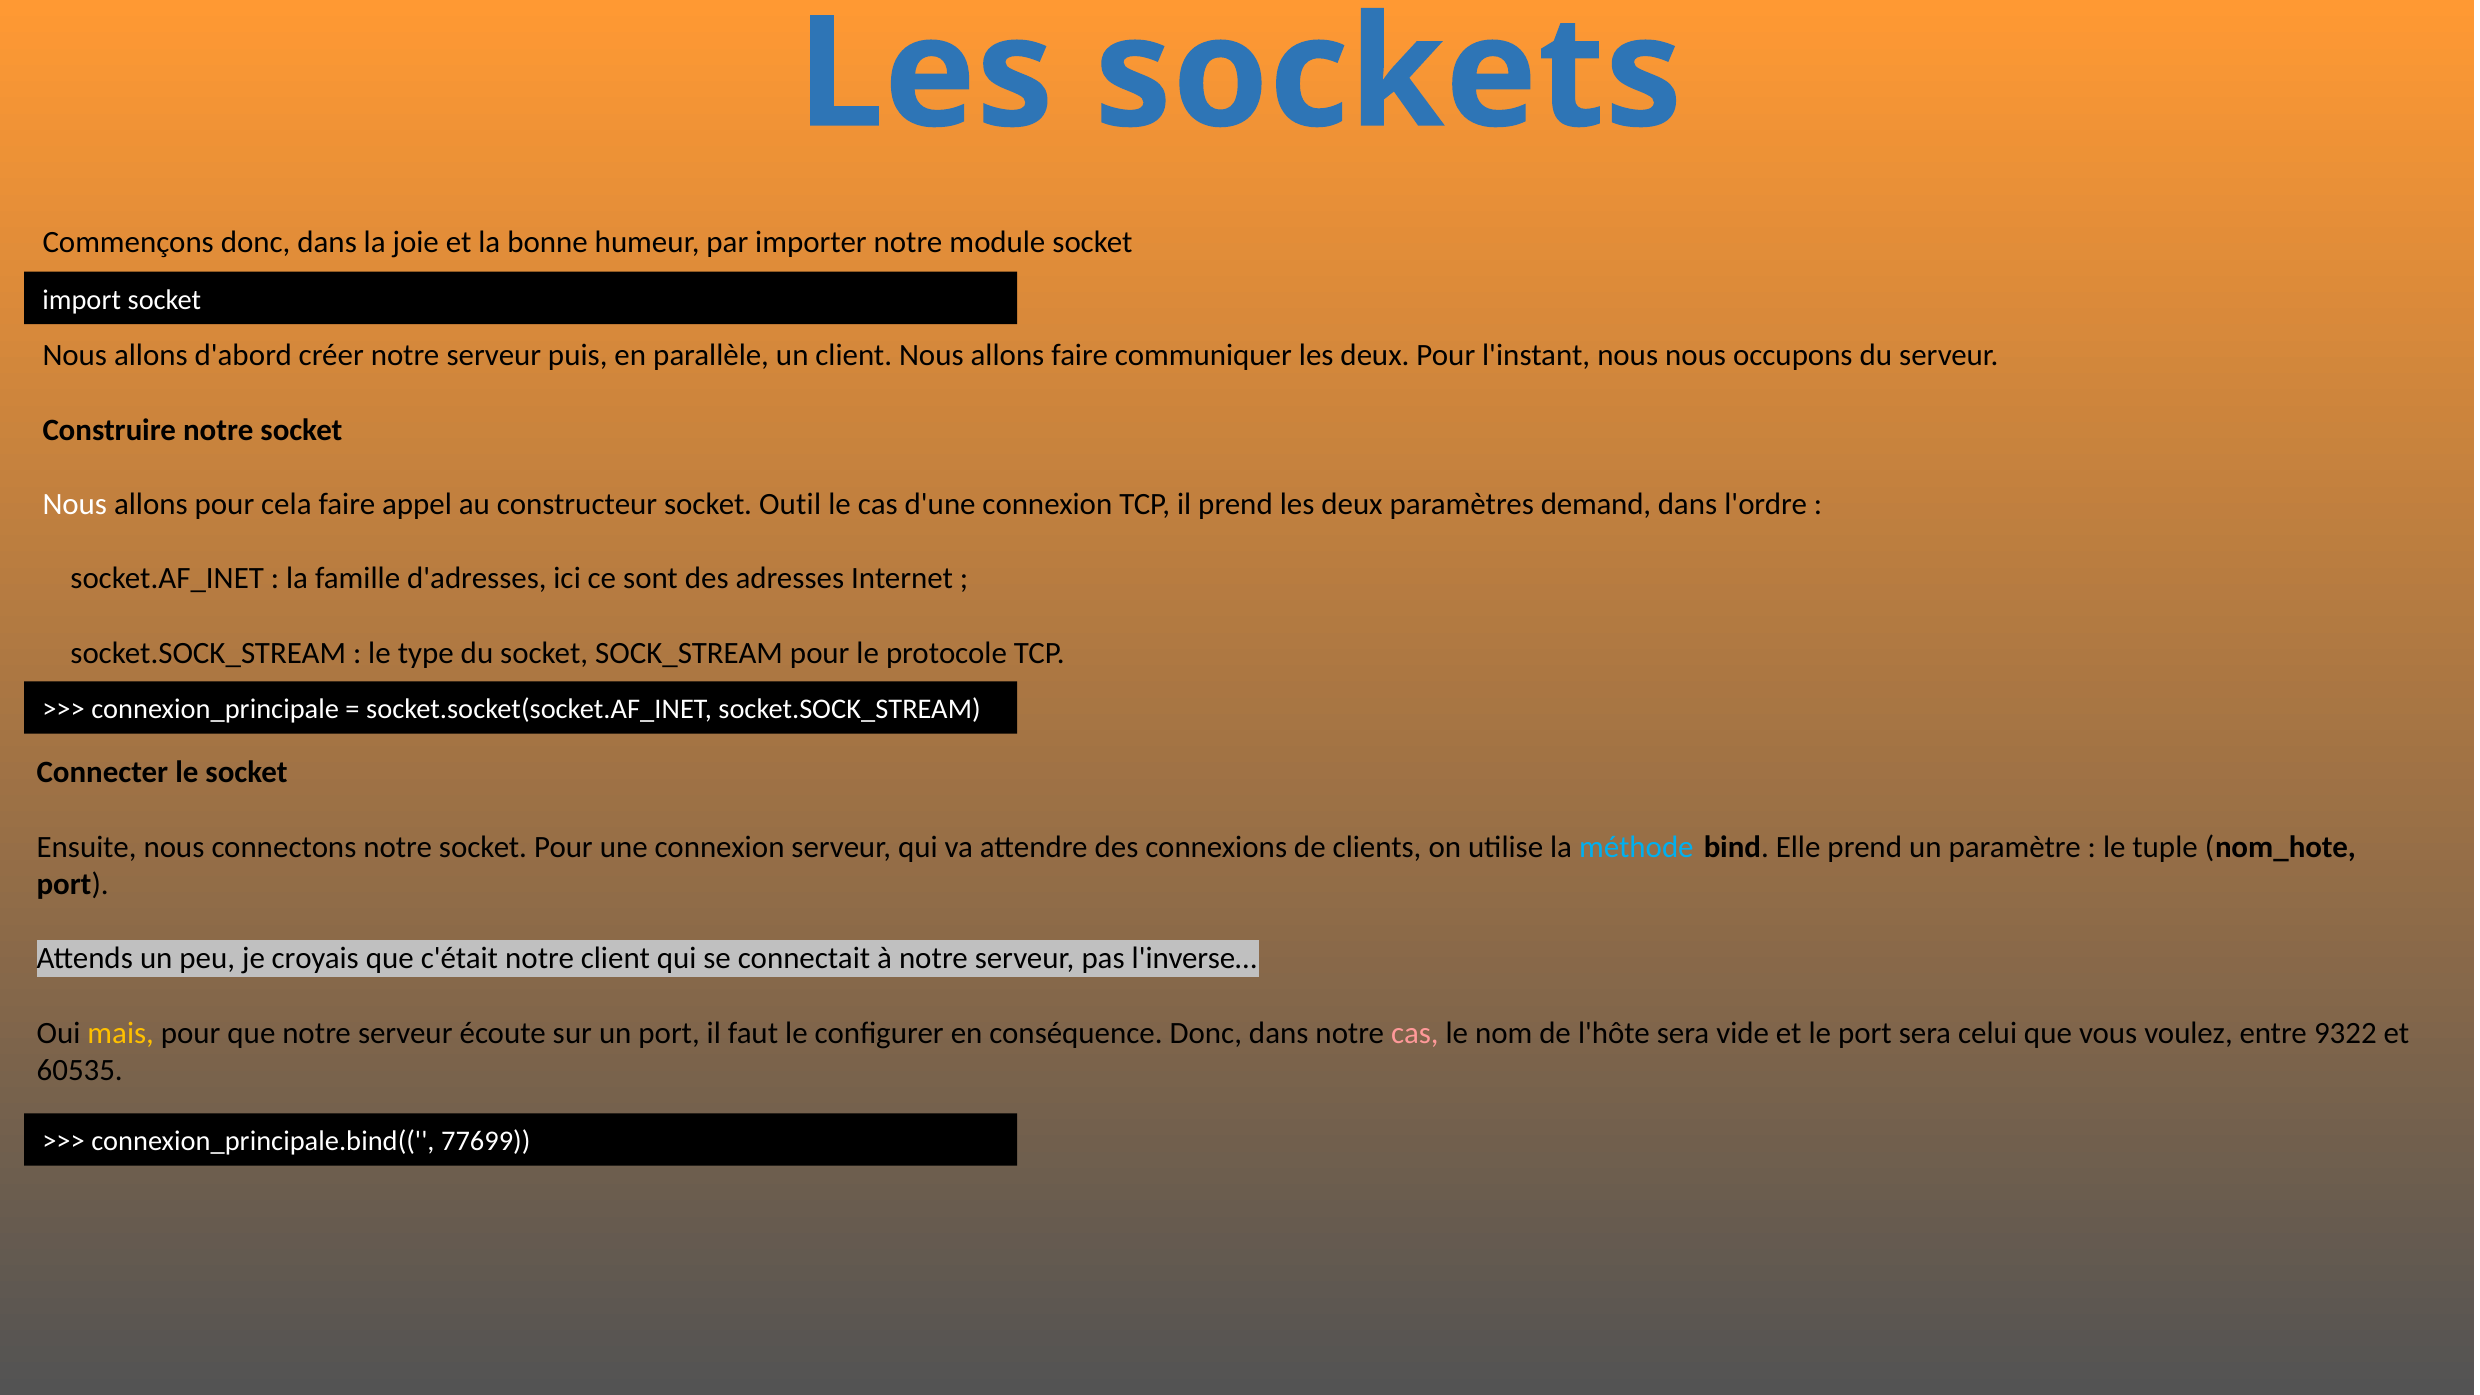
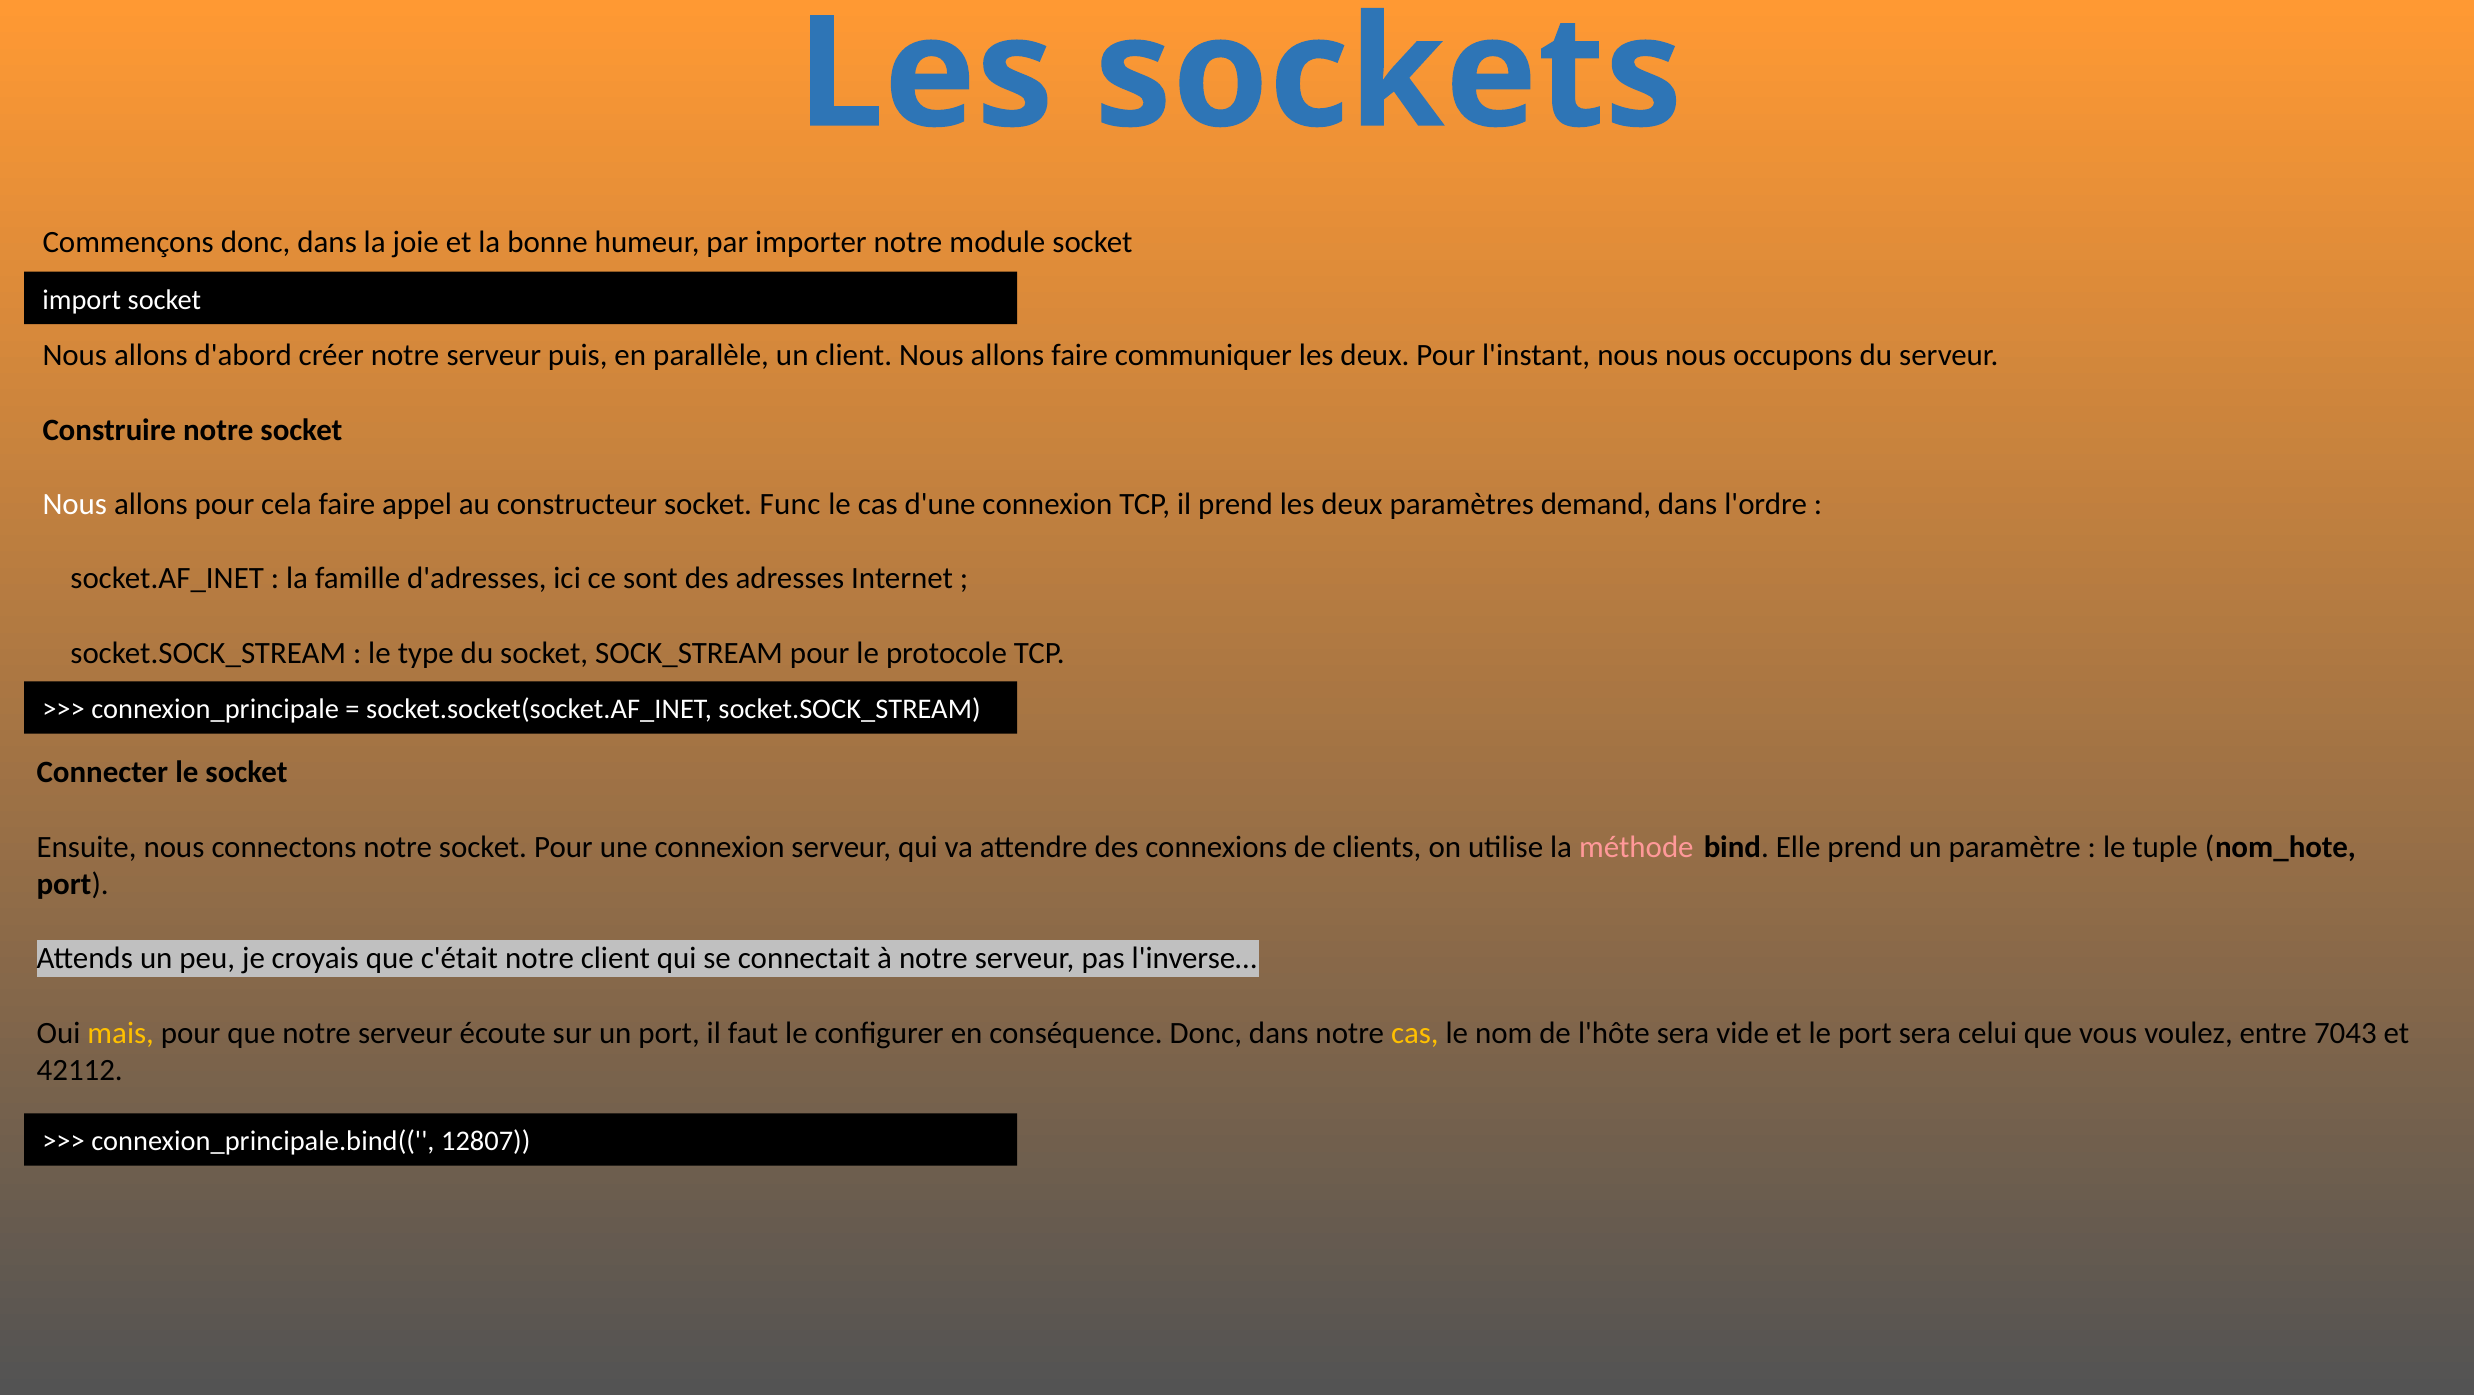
Outil: Outil -> Func (790, 504)
méthode colour: light blue -> pink (1636, 847)
cas colour: pink -> yellow (1415, 1033)
9322: 9322 -> 7043 (2345, 1033)
60535: 60535 -> 42112 (80, 1070)
77699: 77699 -> 12807 (486, 1141)
